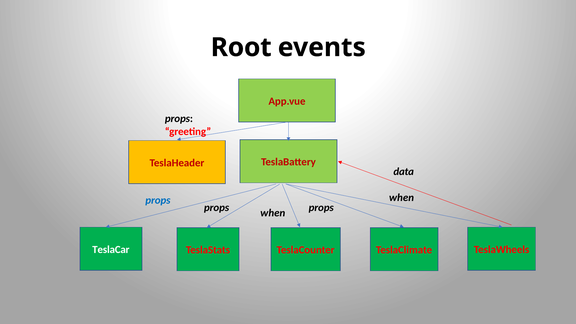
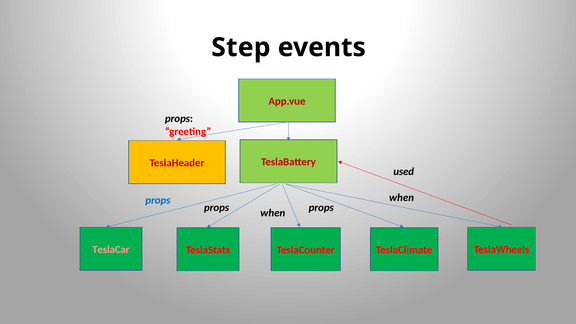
Root: Root -> Step (241, 47)
data: data -> used (404, 171)
TeslaCar colour: white -> pink (111, 249)
